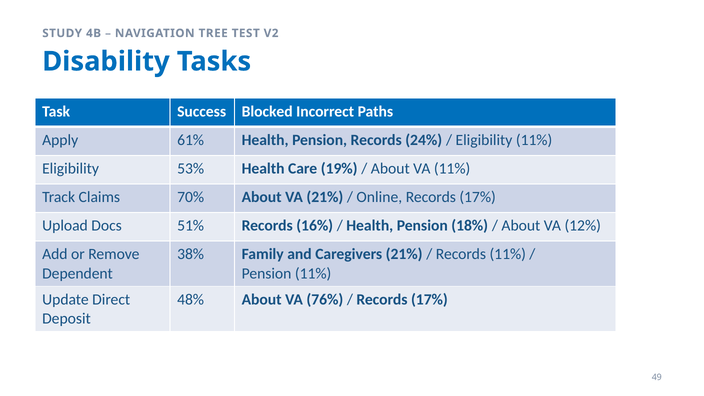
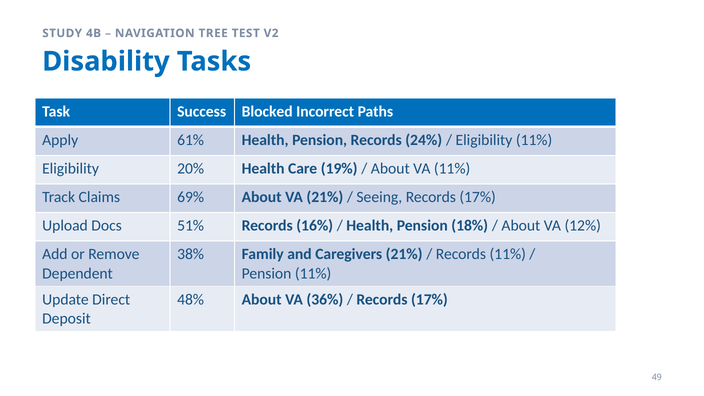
53%: 53% -> 20% (191, 169)
70%: 70% -> 69% (191, 197)
Online: Online -> Seeing (379, 197)
76%: 76% -> 36% (325, 300)
